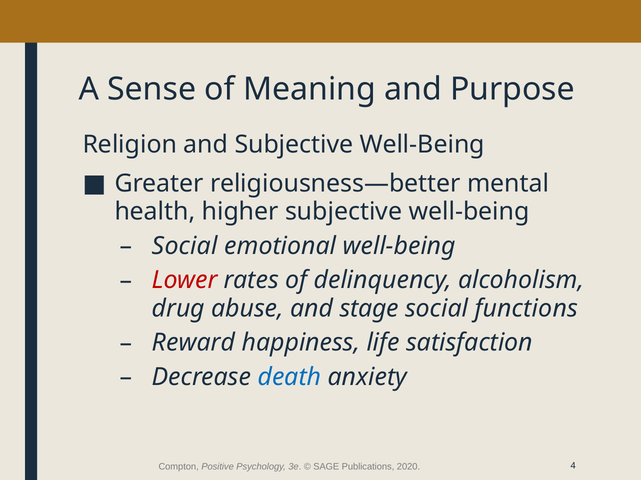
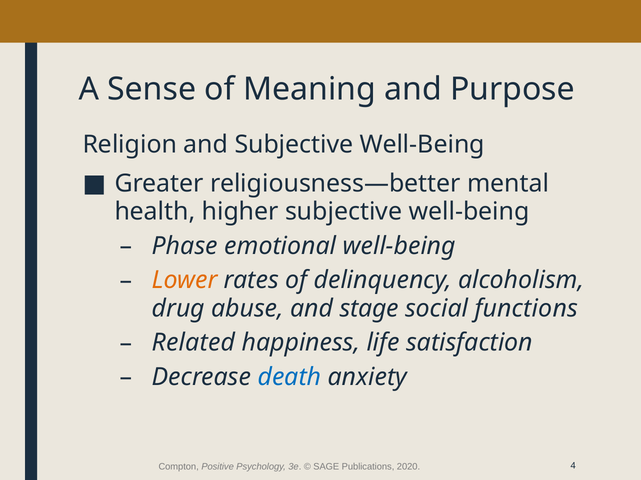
Social: Social -> Phase (185, 246)
Lower colour: red -> orange (185, 281)
Reward: Reward -> Related (193, 343)
